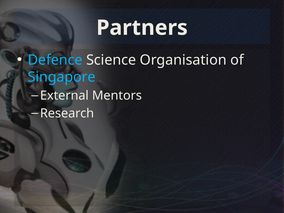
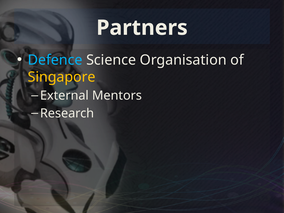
Singapore colour: light blue -> yellow (62, 77)
